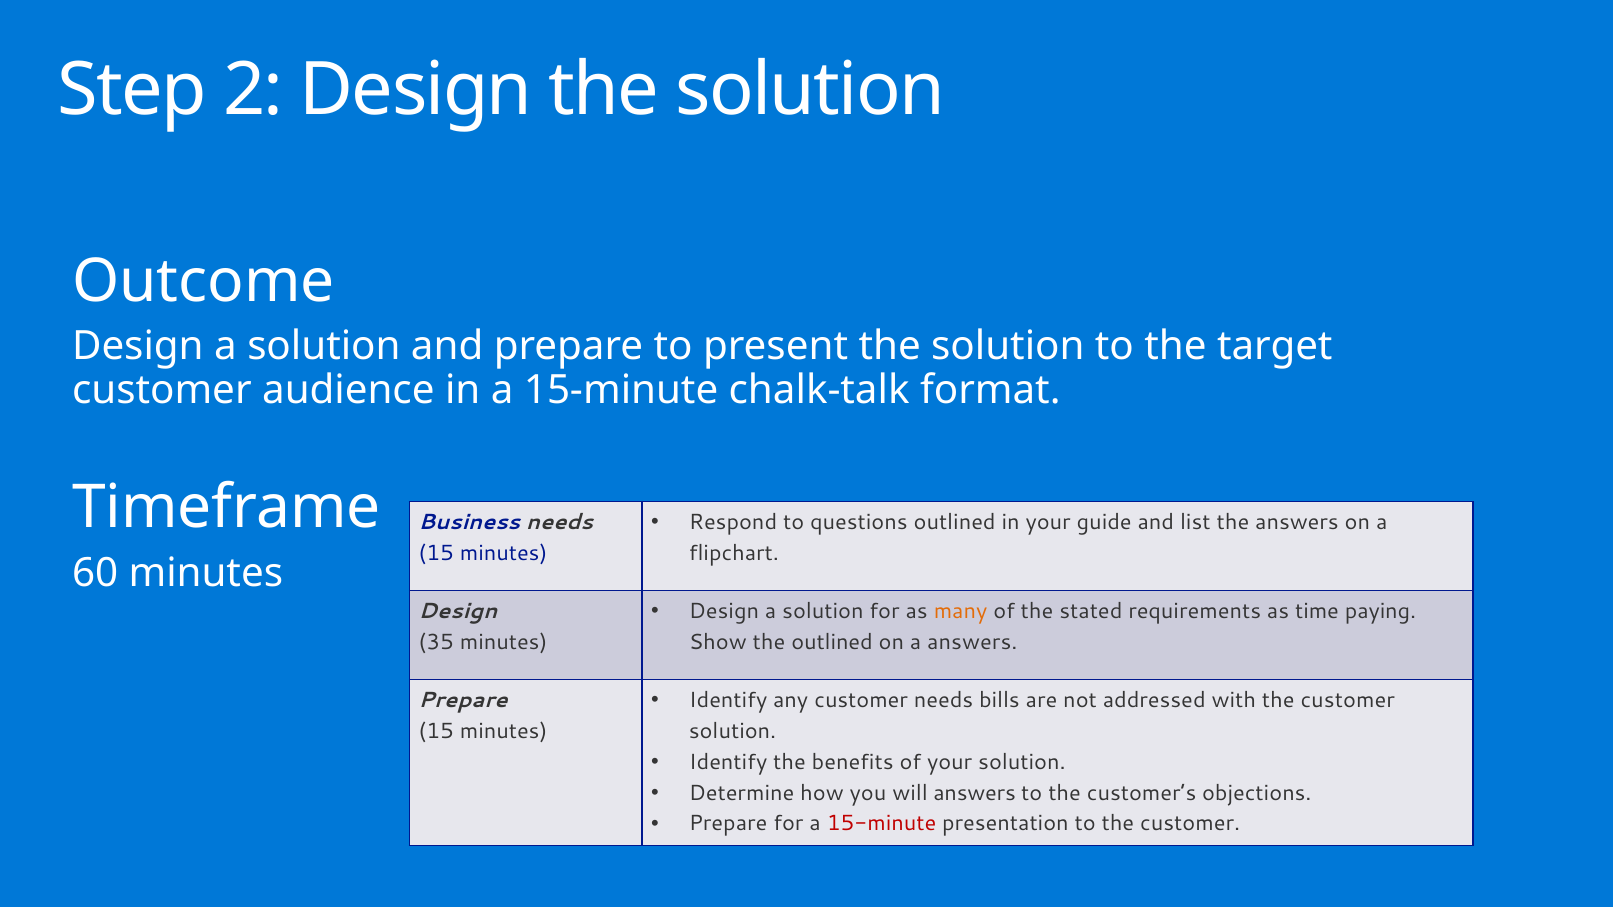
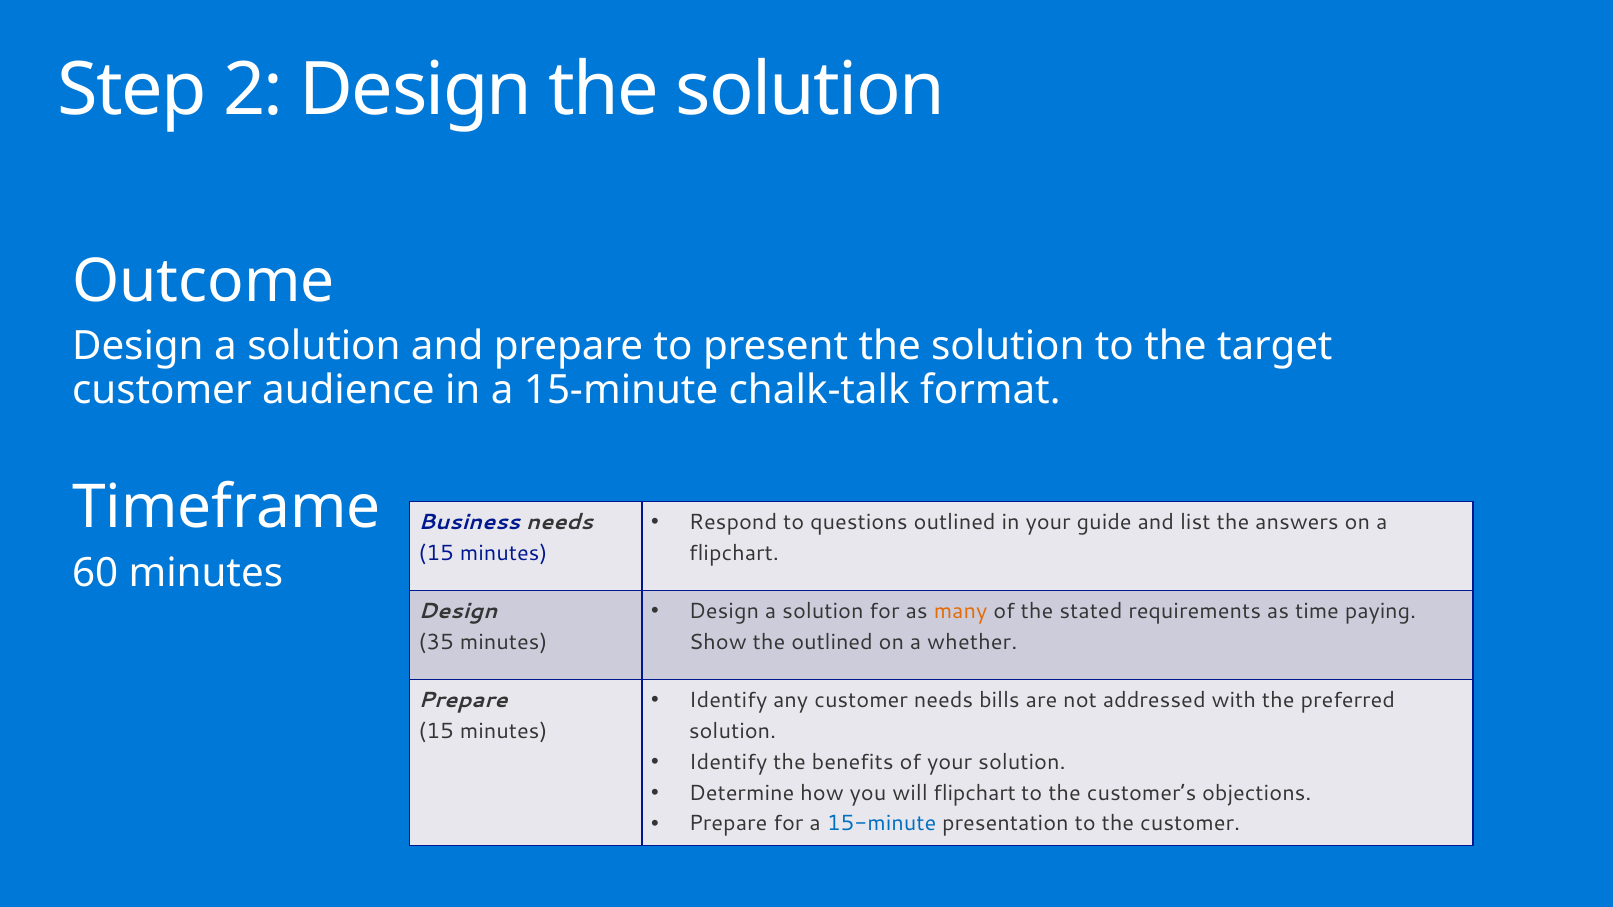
a answers: answers -> whether (972, 642)
with the customer: customer -> preferred (1348, 701)
will answers: answers -> flipchart (975, 793)
15-minute colour: red -> blue (882, 824)
